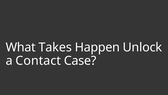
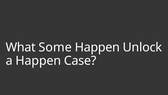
Takes: Takes -> Some (55, 47)
a Contact: Contact -> Happen (38, 60)
